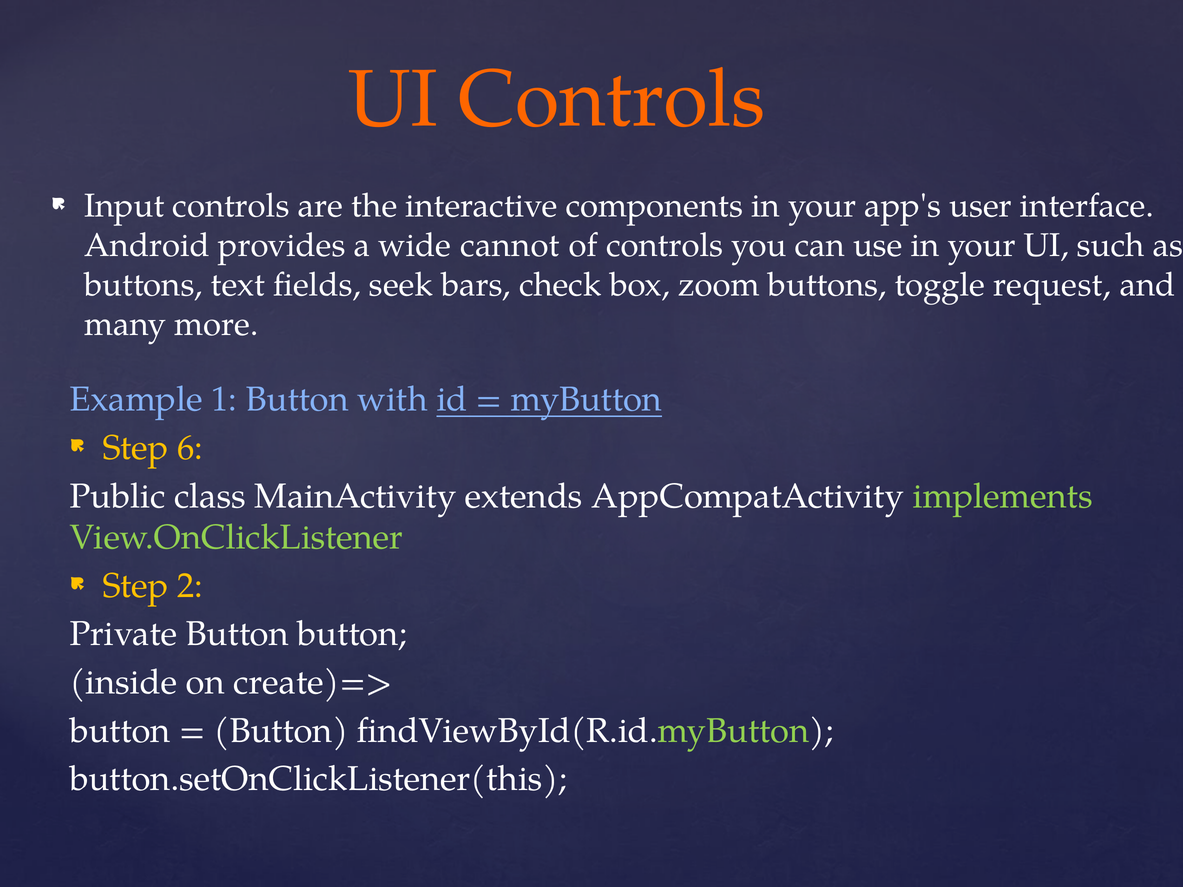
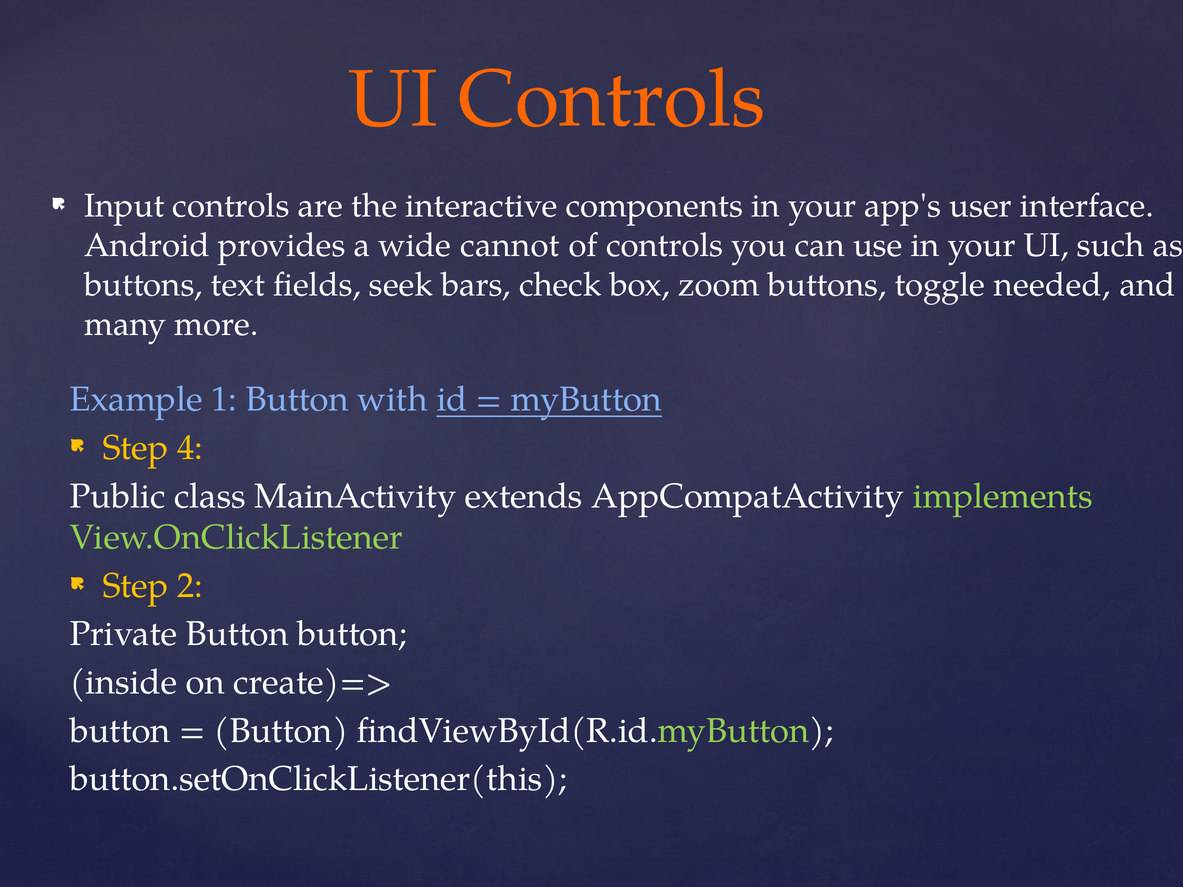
request: request -> needed (1052, 285)
6: 6 -> 4 (190, 448)
